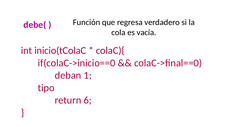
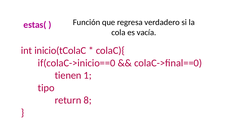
debe(: debe( -> estas( (35, 25)
deban: deban -> tienen (68, 75)
6: 6 -> 8 (88, 100)
